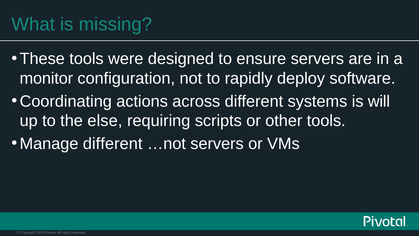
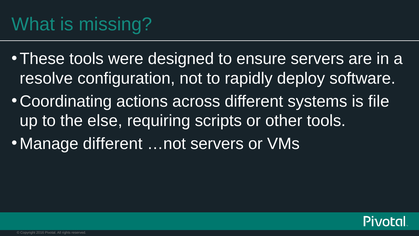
monitor: monitor -> resolve (46, 78)
will: will -> file (379, 101)
